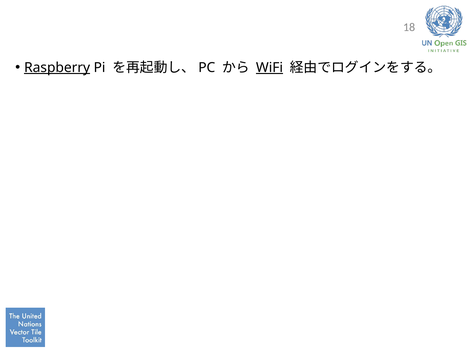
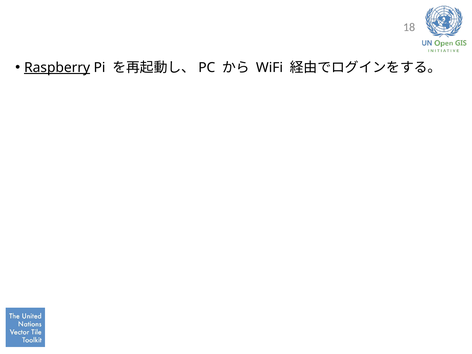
WiFi underline: present -> none (269, 68)
